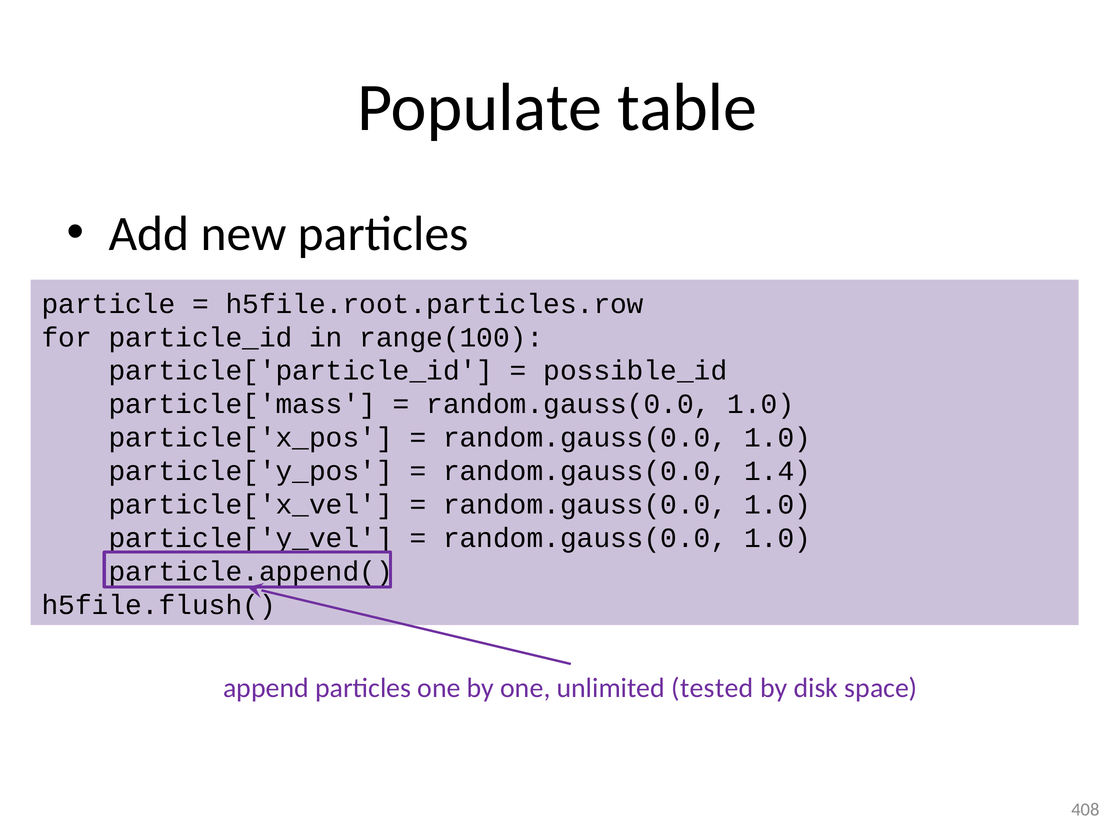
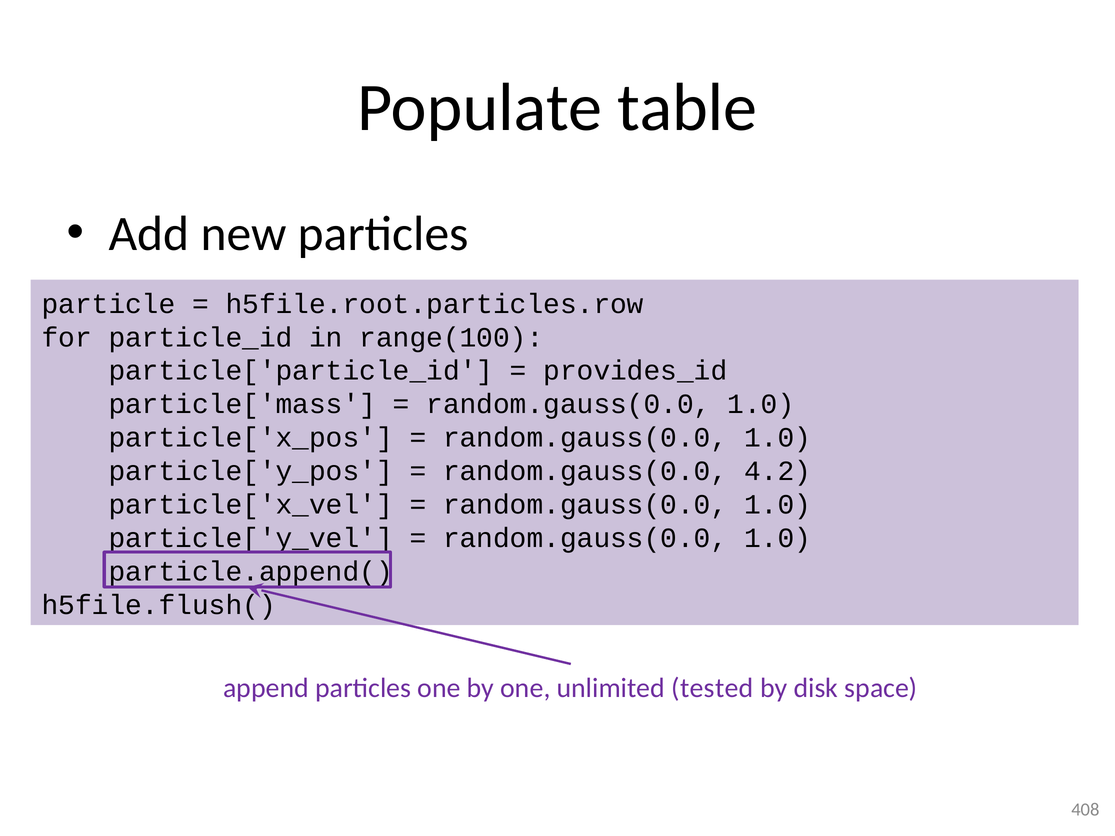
possible_id: possible_id -> provides_id (635, 371)
1.4: 1.4 -> 4.2 (778, 471)
